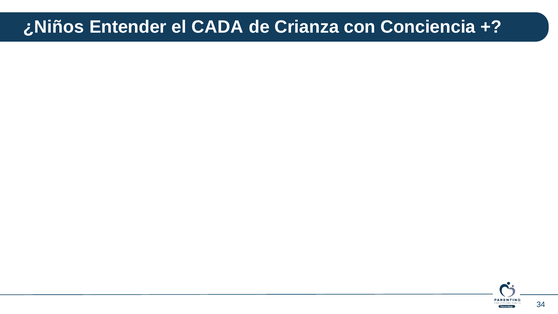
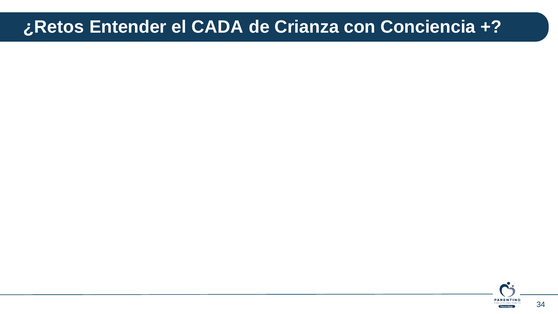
¿Niños: ¿Niños -> ¿Retos (54, 27)
